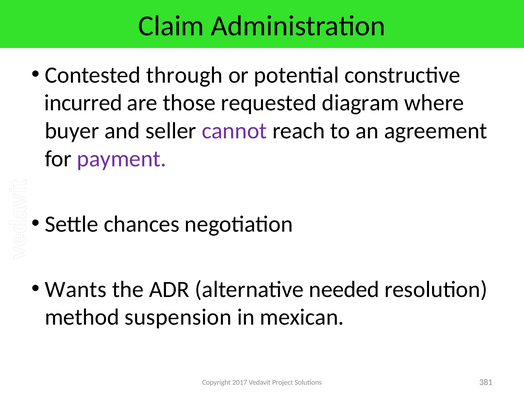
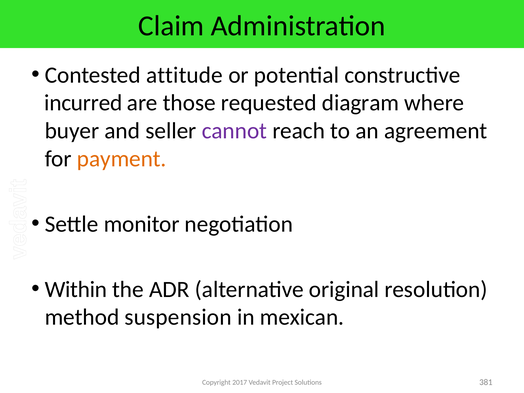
through: through -> attitude (184, 75)
payment colour: purple -> orange (122, 159)
chances: chances -> monitor (142, 224)
Wants: Wants -> Within (76, 289)
needed: needed -> original (344, 289)
